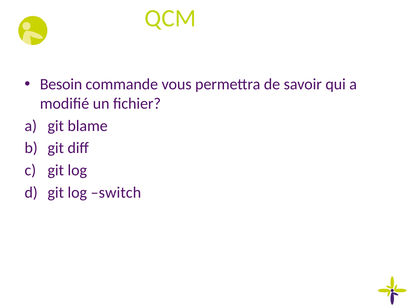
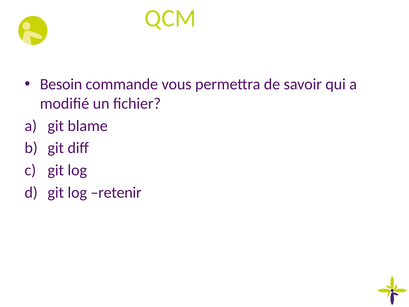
switch: switch -> retenir (116, 193)
